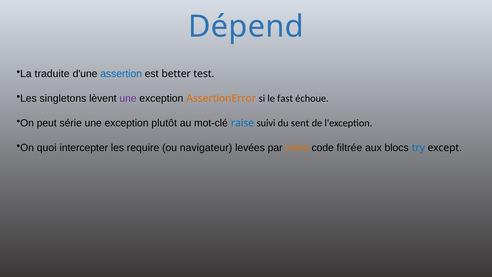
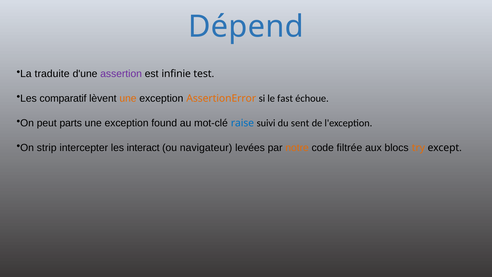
assertion colour: blue -> purple (121, 74)
better: better -> infinie (176, 74)
singletons: singletons -> comparatif (63, 98)
une colour: purple -> orange (128, 98)
série: série -> parts (71, 123)
plutôt: plutôt -> found (164, 123)
quoi: quoi -> strip (47, 148)
require: require -> interact (143, 148)
try colour: blue -> orange (418, 148)
